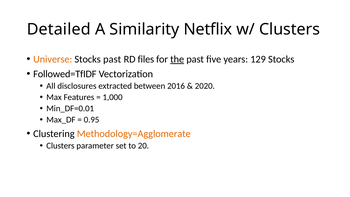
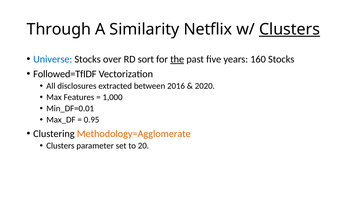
Detailed: Detailed -> Through (59, 29)
Clusters underline: none -> present (290, 29)
Universe colour: orange -> blue (53, 59)
Stocks past: past -> over (112, 59)
files: files -> sort (146, 59)
129: 129 -> 160 (258, 59)
